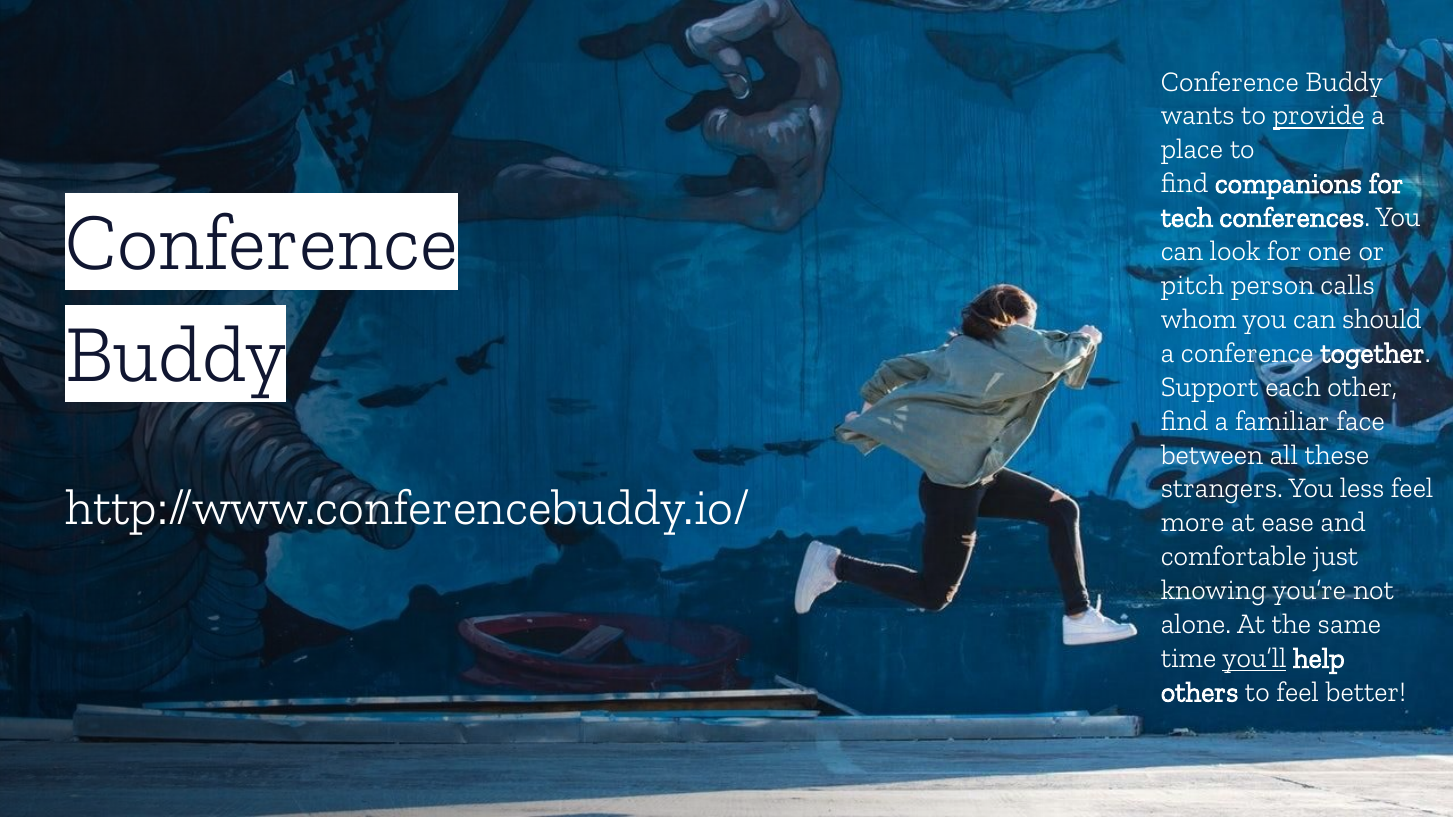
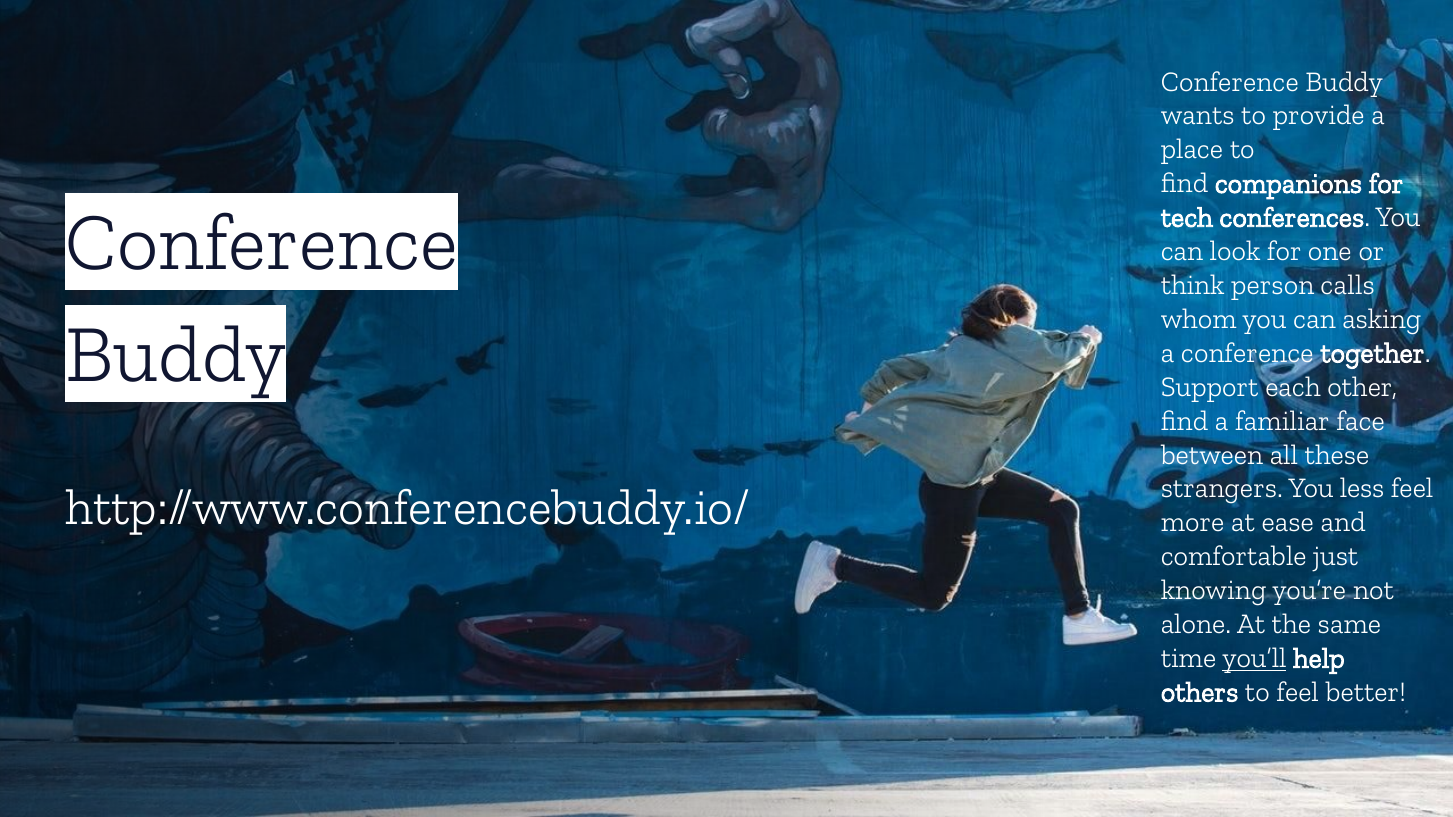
provide underline: present -> none (1319, 116)
pitch: pitch -> think (1193, 285)
should: should -> asking (1382, 319)
